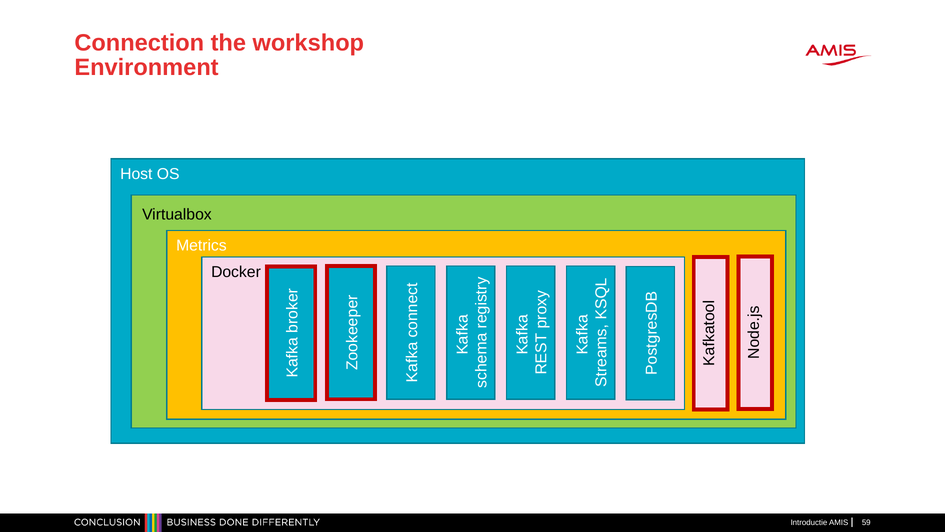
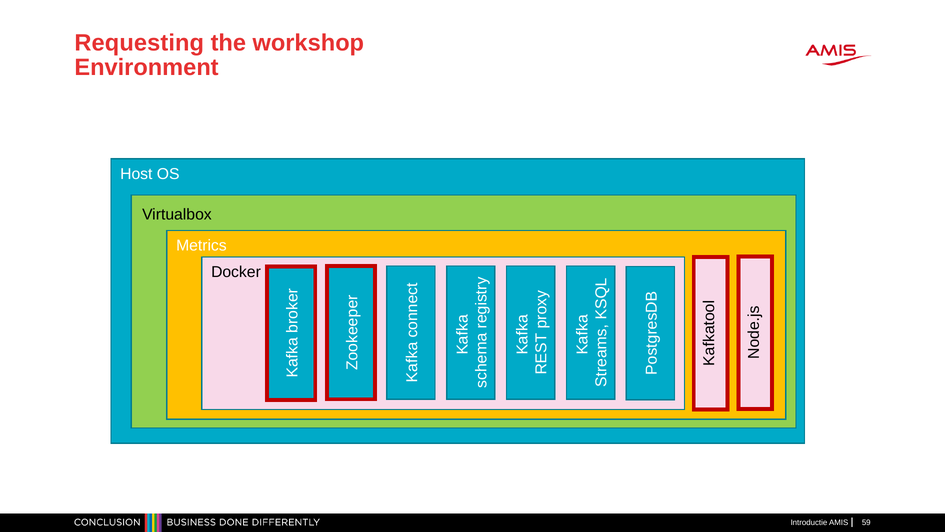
Connection: Connection -> Requesting (139, 43)
